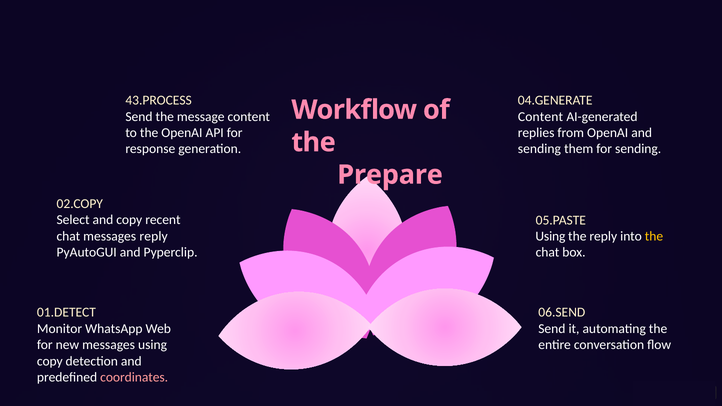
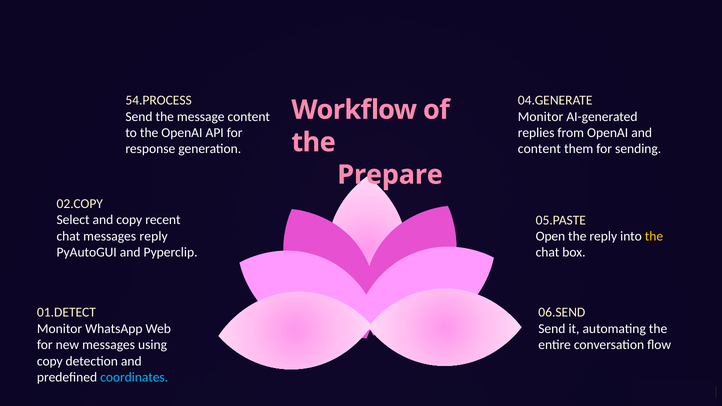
43.PROCESS: 43.PROCESS -> 54.PROCESS (159, 100)
Content: Content -> Monitor (541, 117)
sending: sending -> content (539, 149)
Using: Using -> Open (550, 236)
coordinates colour: pink -> light blue (134, 377)
